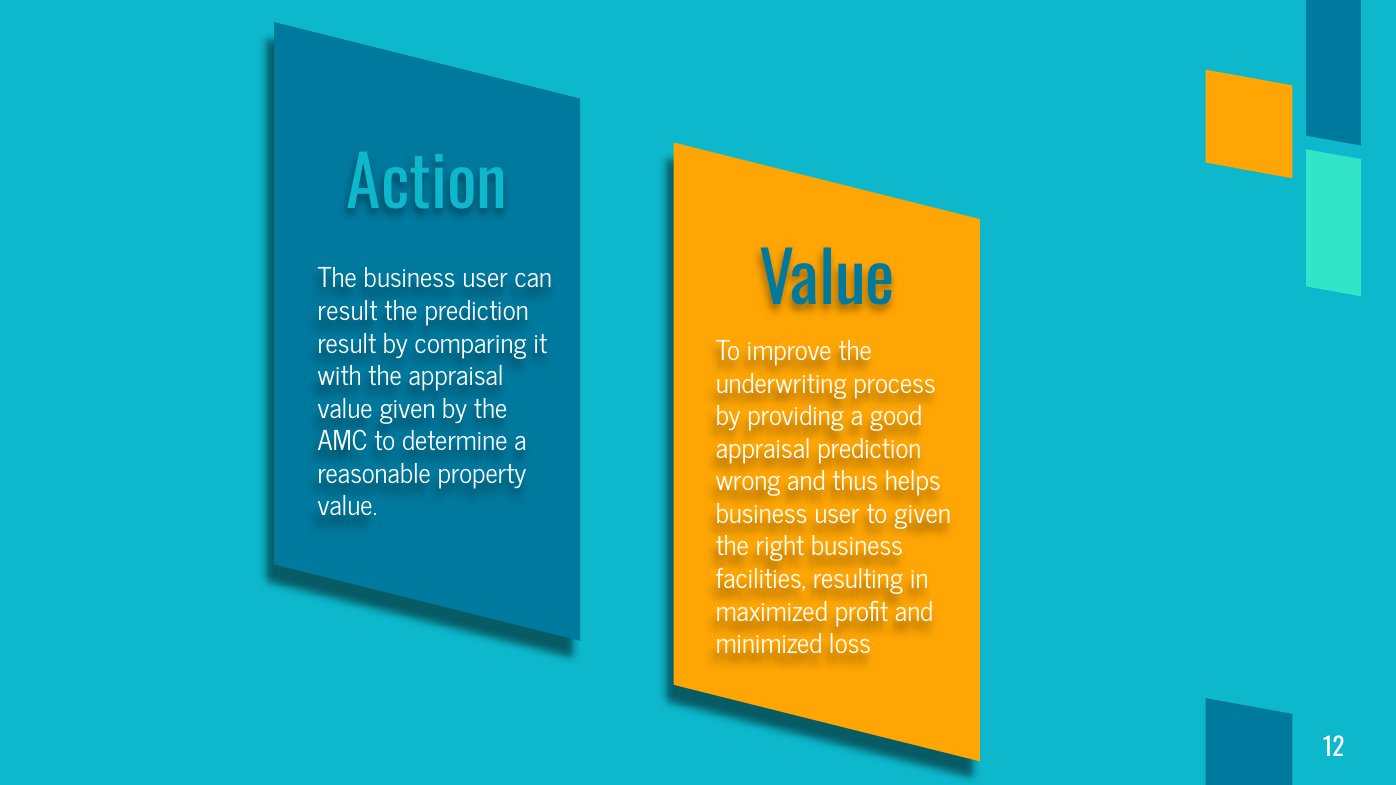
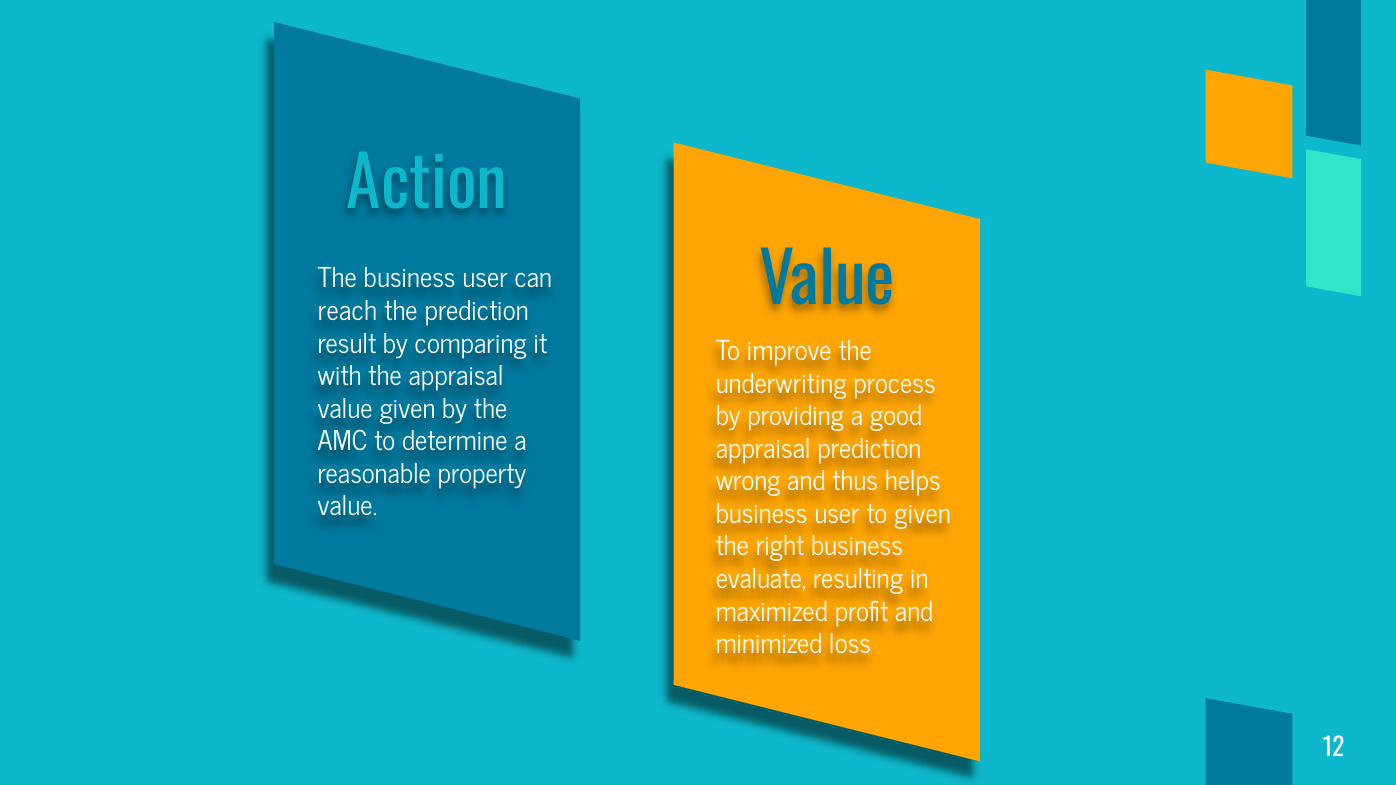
result: result -> reach (348, 312)
facilities: facilities -> evaluate (761, 580)
